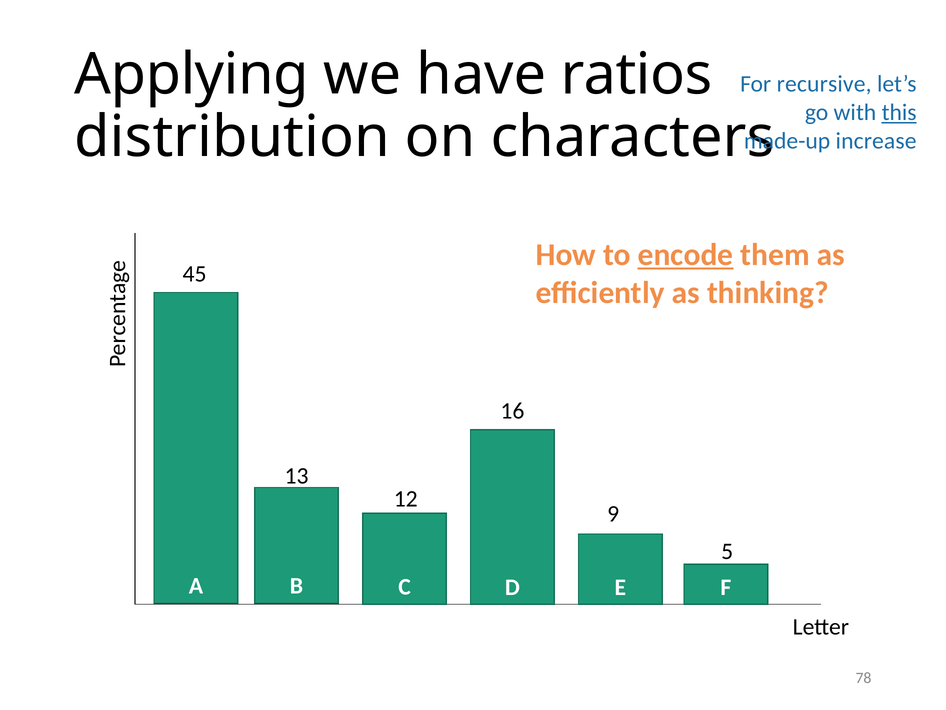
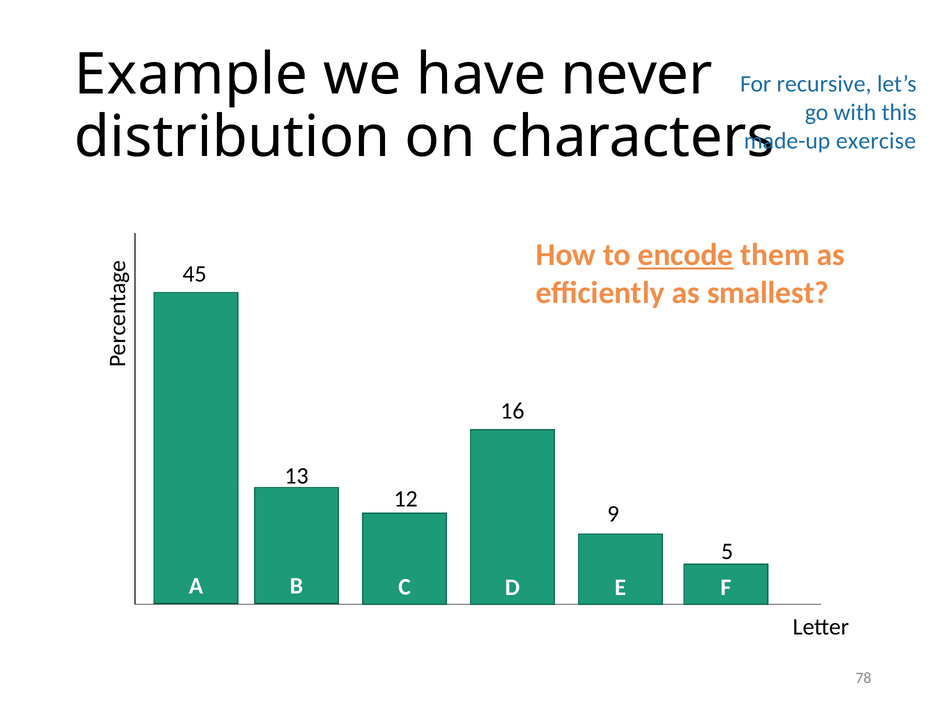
Applying: Applying -> Example (191, 75)
ratios: ratios -> never (636, 75)
this underline: present -> none (899, 112)
increase: increase -> exercise (876, 141)
thinking: thinking -> smallest (768, 293)
